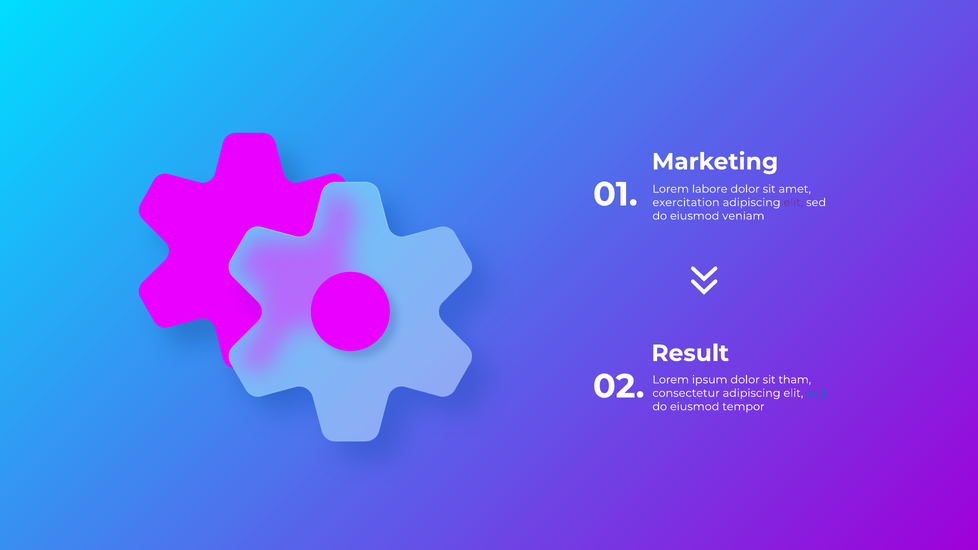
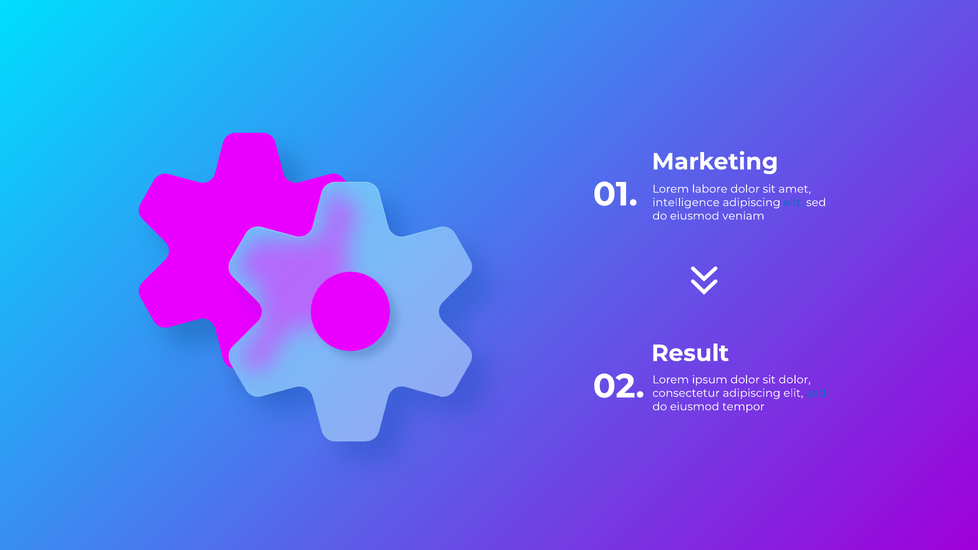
exercitation: exercitation -> intelligence (686, 202)
elit colour: purple -> blue (793, 202)
sit tham: tham -> dolor (795, 380)
